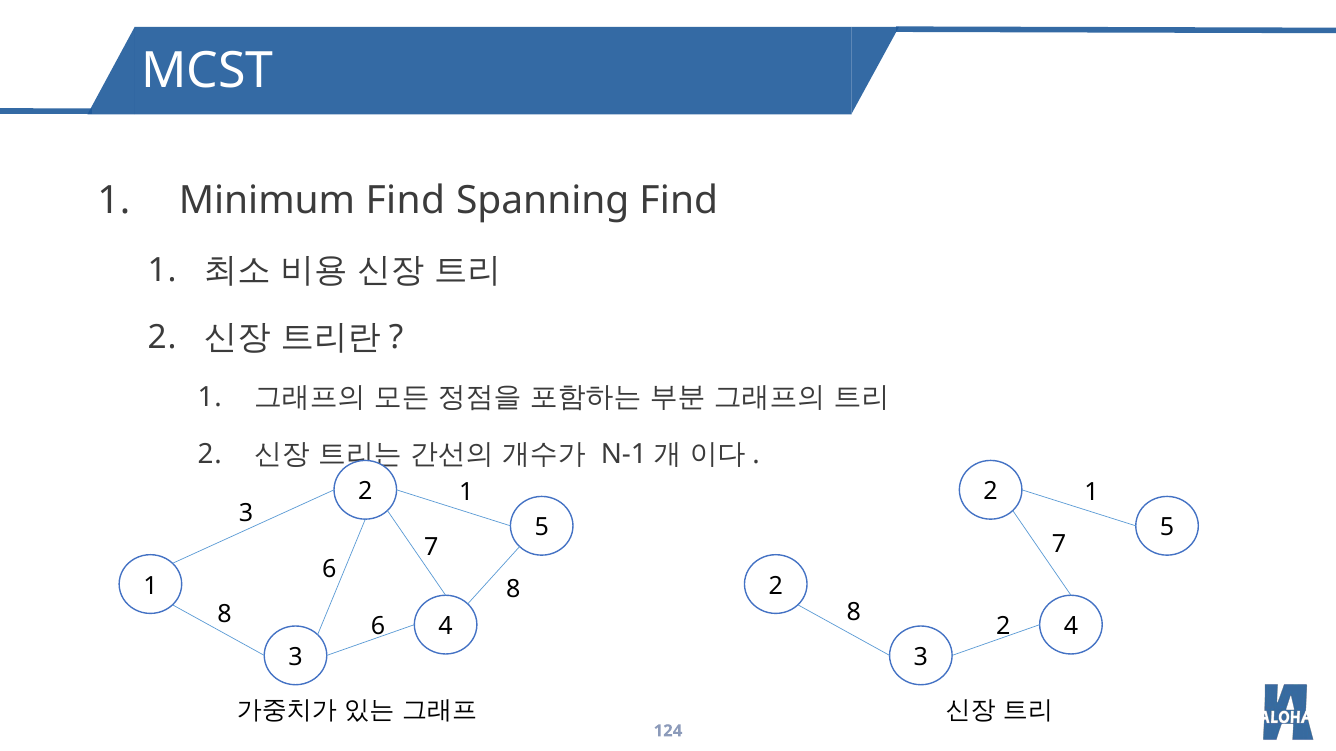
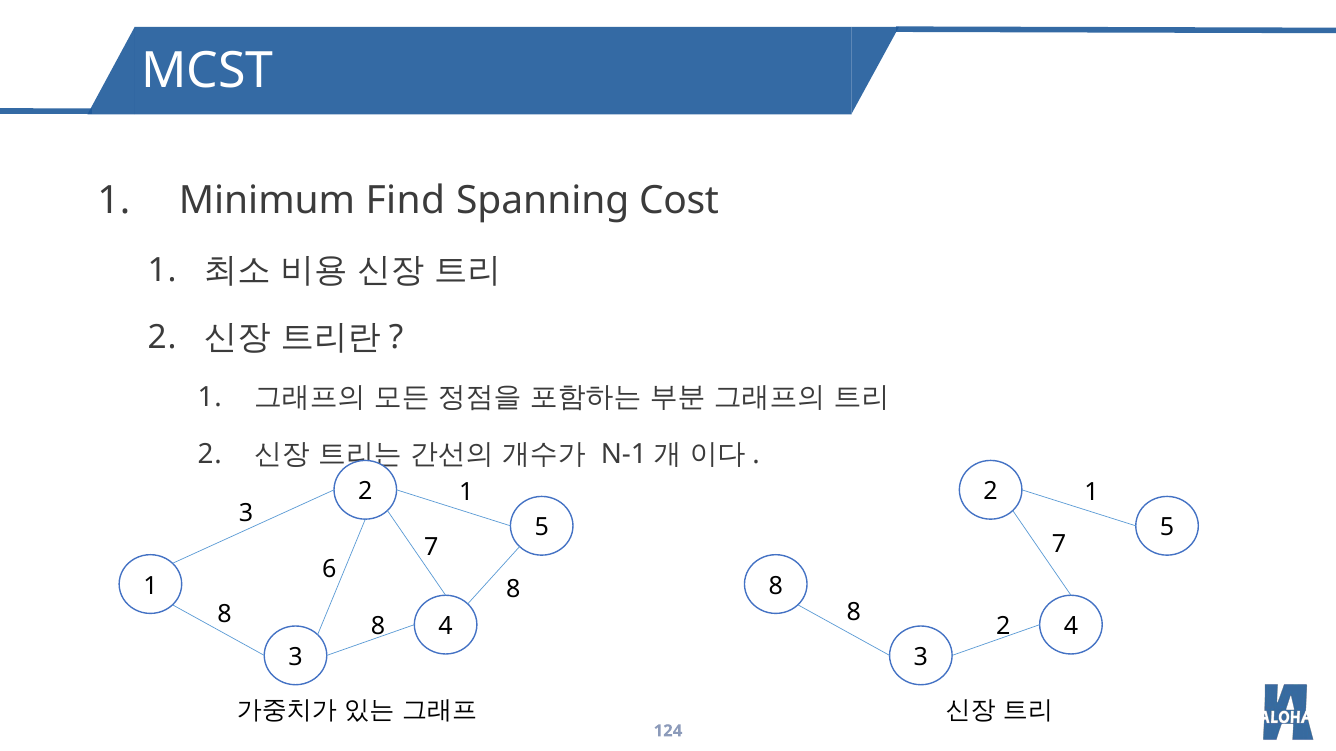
Spanning Find: Find -> Cost (679, 200)
2: 2 -> 8 (776, 586)
6: 6 -> 8 (378, 627)
